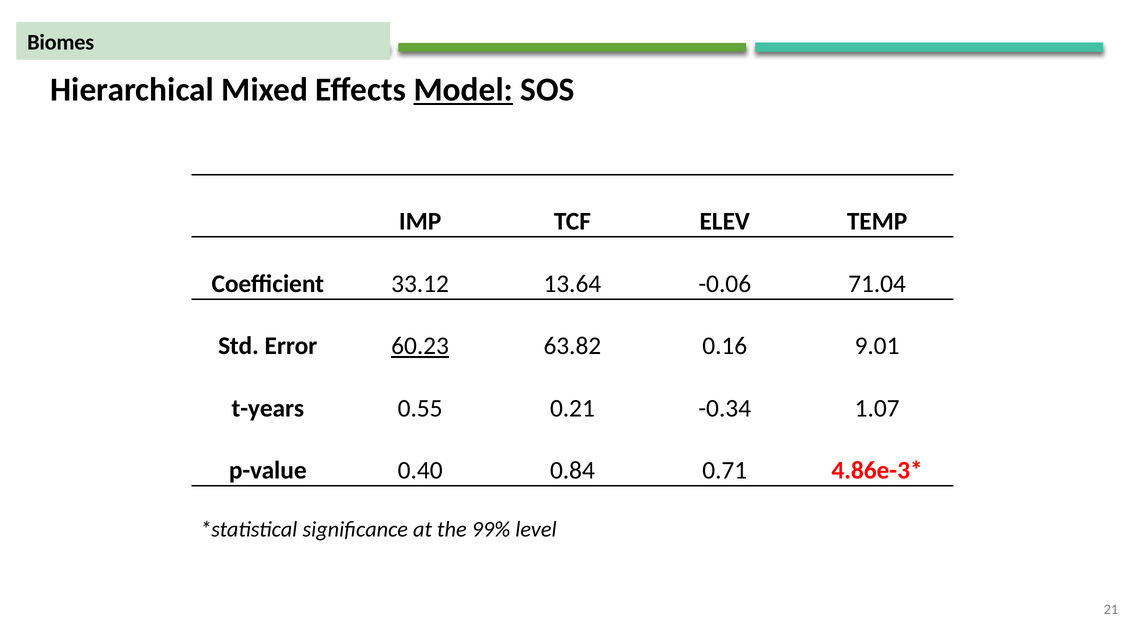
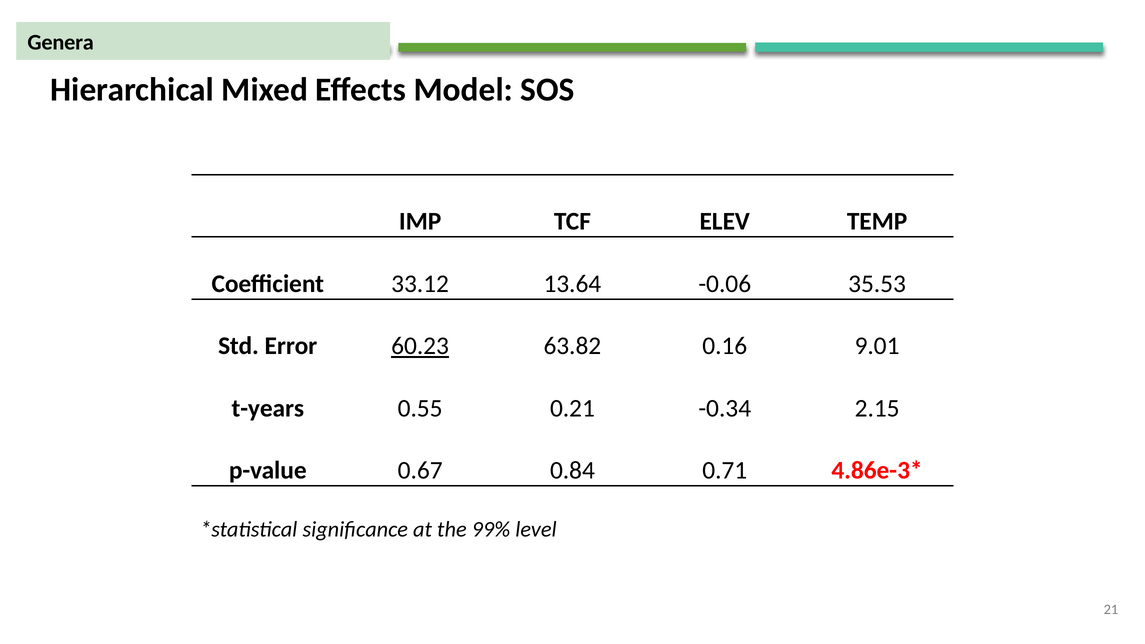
Biomes: Biomes -> Genera (61, 42)
Model underline: present -> none (463, 90)
71.04: 71.04 -> 35.53 (877, 284)
1.07: 1.07 -> 2.15 (877, 408)
0.40: 0.40 -> 0.67 (420, 471)
